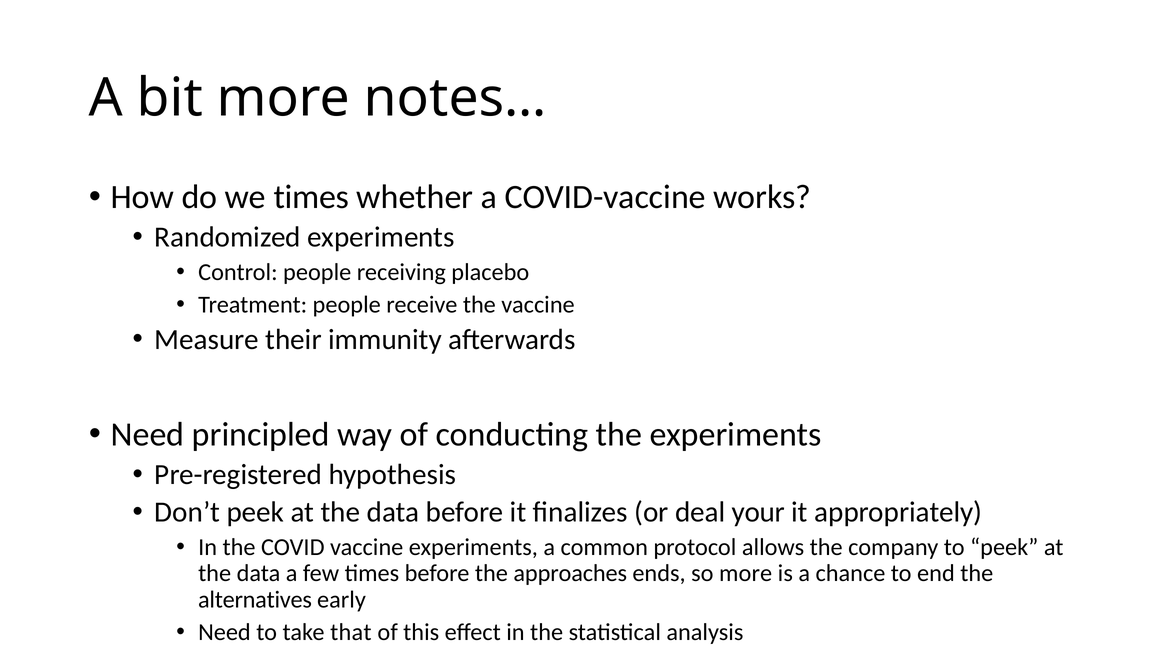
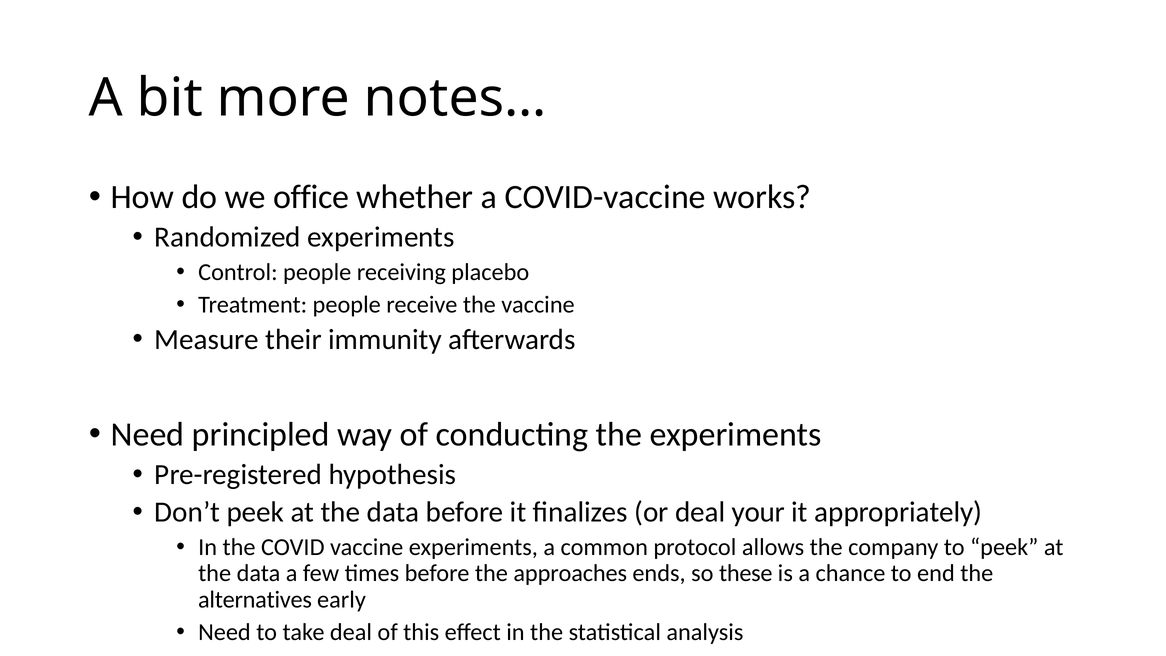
we times: times -> office (311, 197)
so more: more -> these (746, 573)
take that: that -> deal (351, 632)
